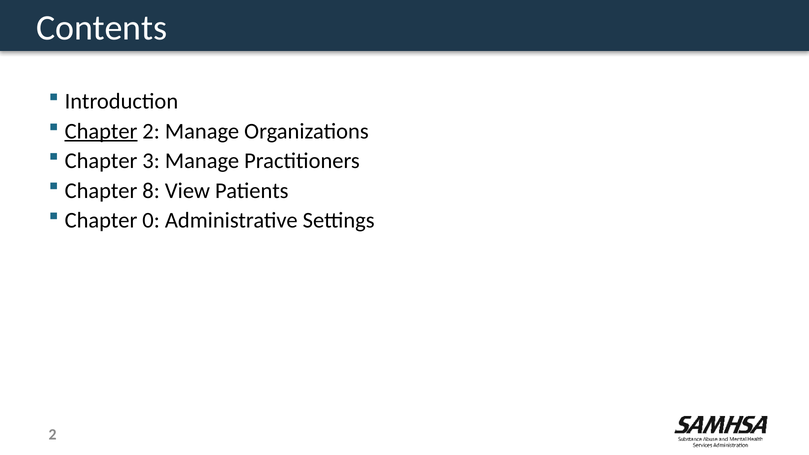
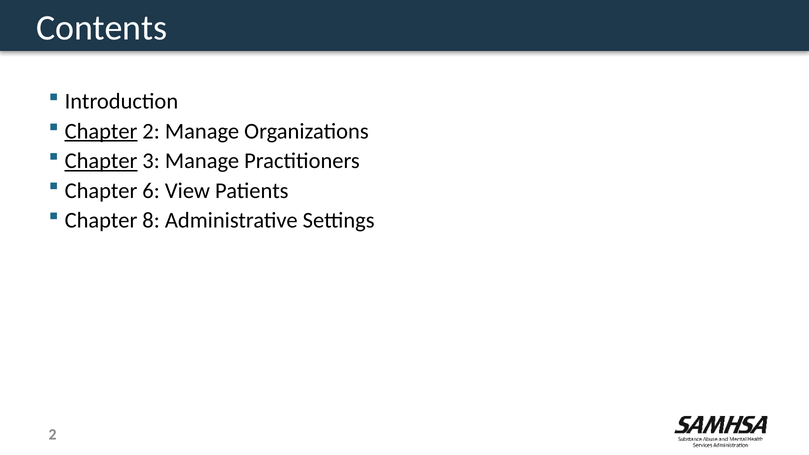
Chapter underline: none -> present (101, 161)
8: 8 -> 6 (151, 191)
0: 0 -> 8 (151, 220)
